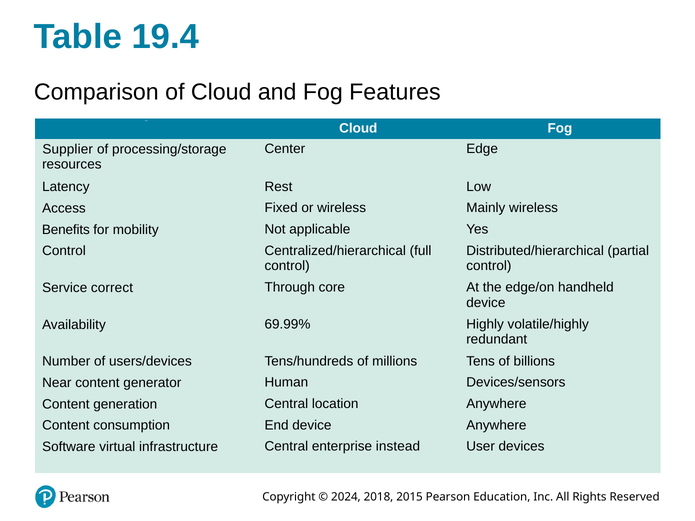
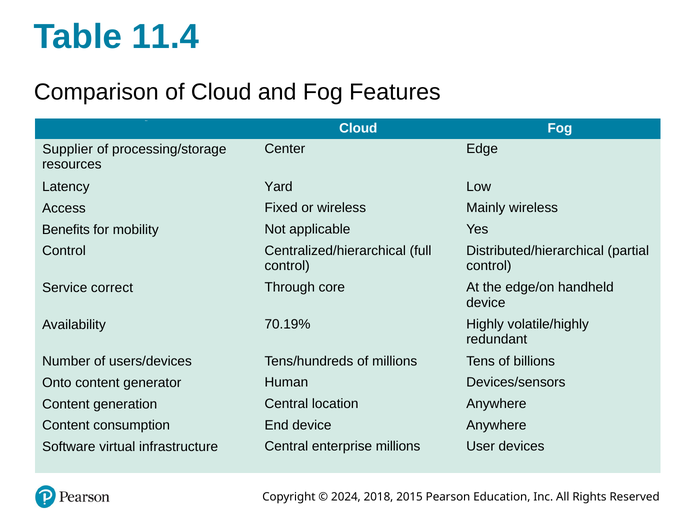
19.4: 19.4 -> 11.4 (165, 37)
Rest: Rest -> Yard (279, 187)
69.99%: 69.99% -> 70.19% (287, 324)
Near: Near -> Onto (57, 383)
enterprise instead: instead -> millions (398, 447)
